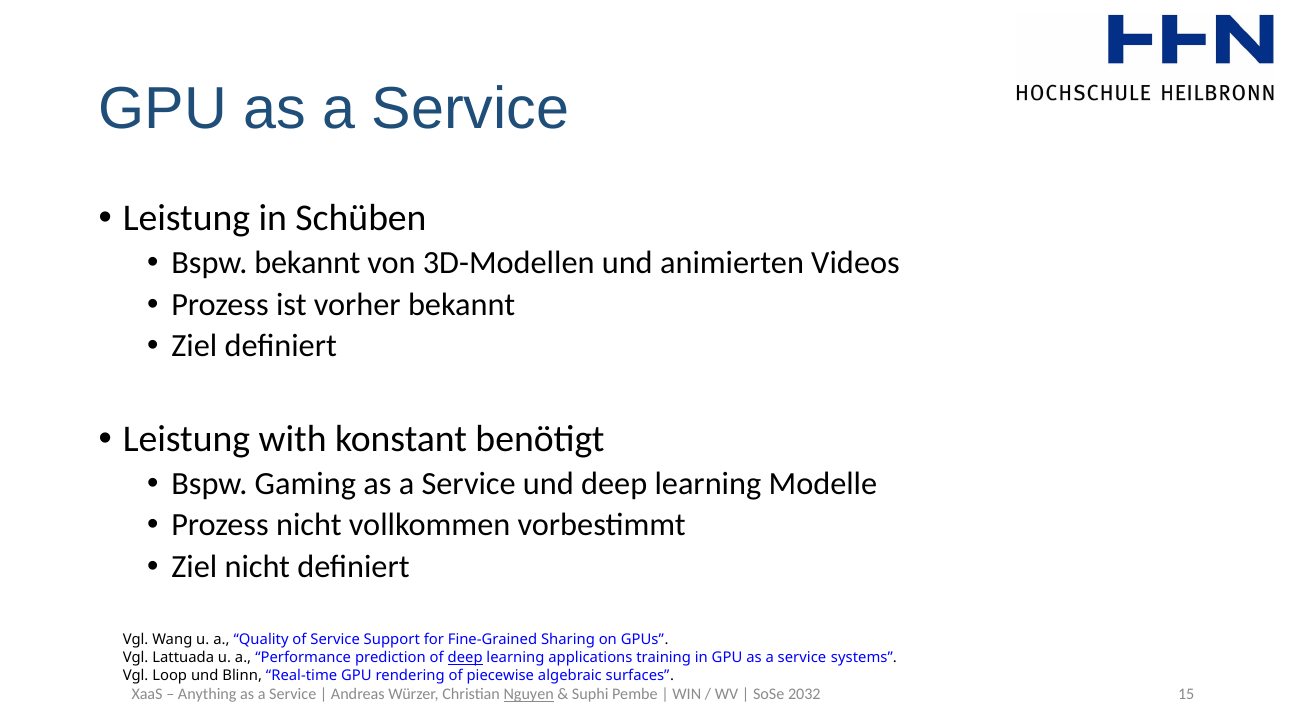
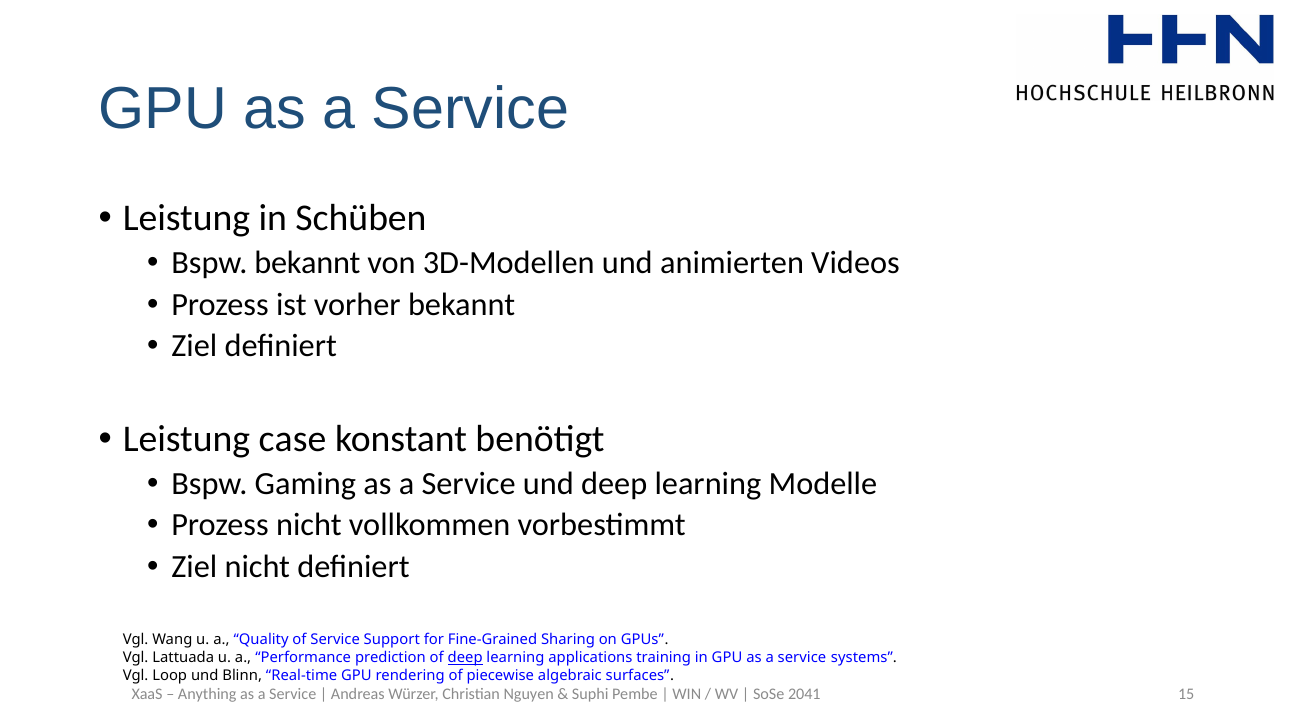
with: with -> case (293, 439)
Nguyen underline: present -> none (529, 695)
2032: 2032 -> 2041 (804, 695)
